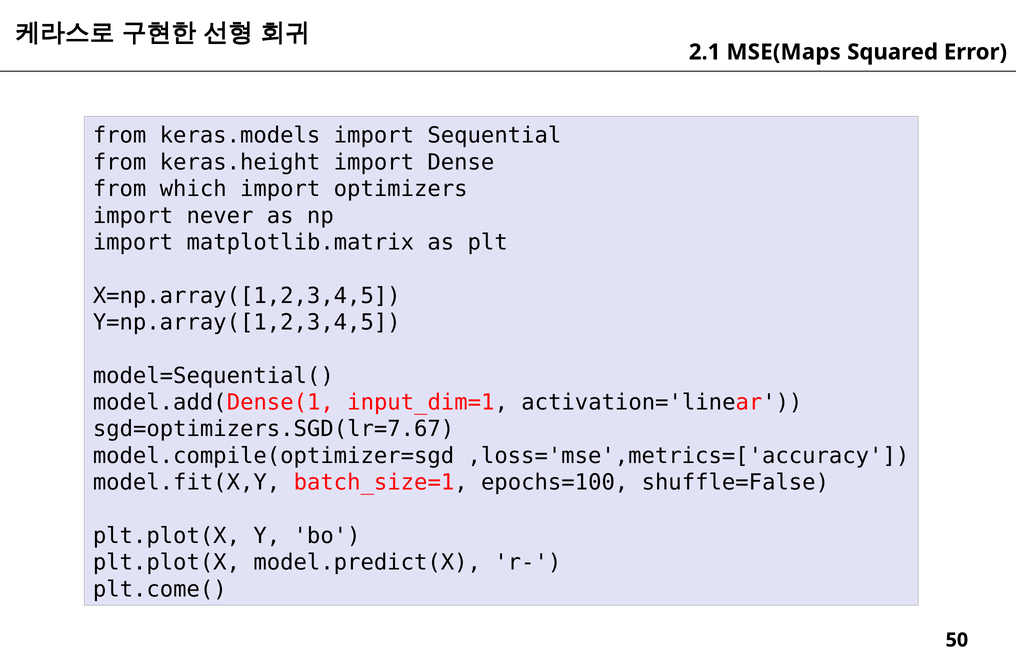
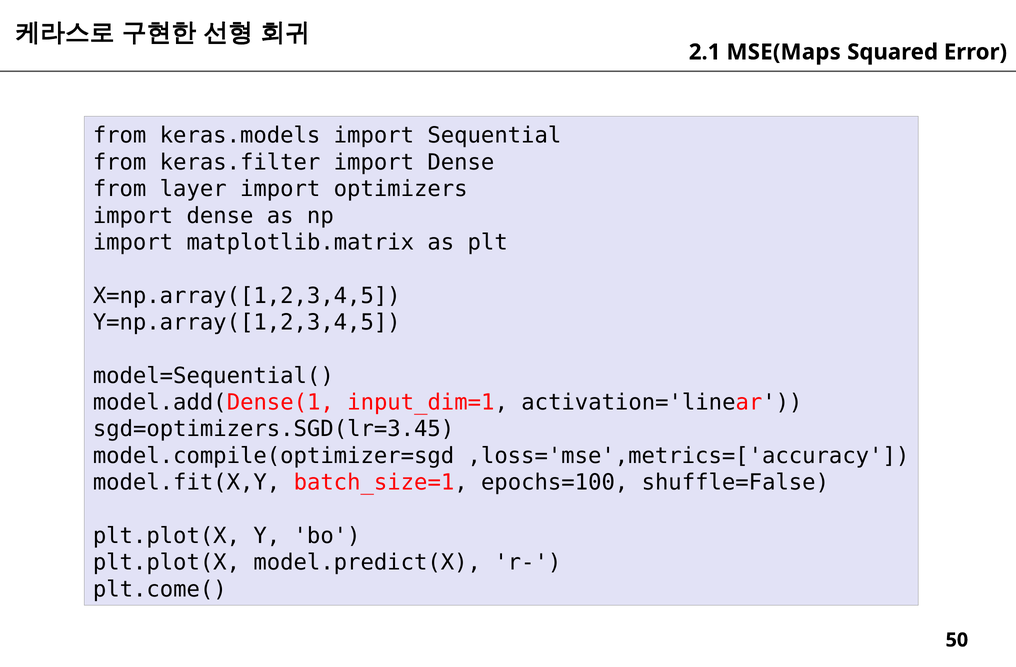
keras.height: keras.height -> keras.filter (240, 162)
which: which -> layer (193, 189)
never: never -> dense (220, 216)
sgd=optimizers.SGD(lr=7.67: sgd=optimizers.SGD(lr=7.67 -> sgd=optimizers.SGD(lr=3.45 (274, 429)
